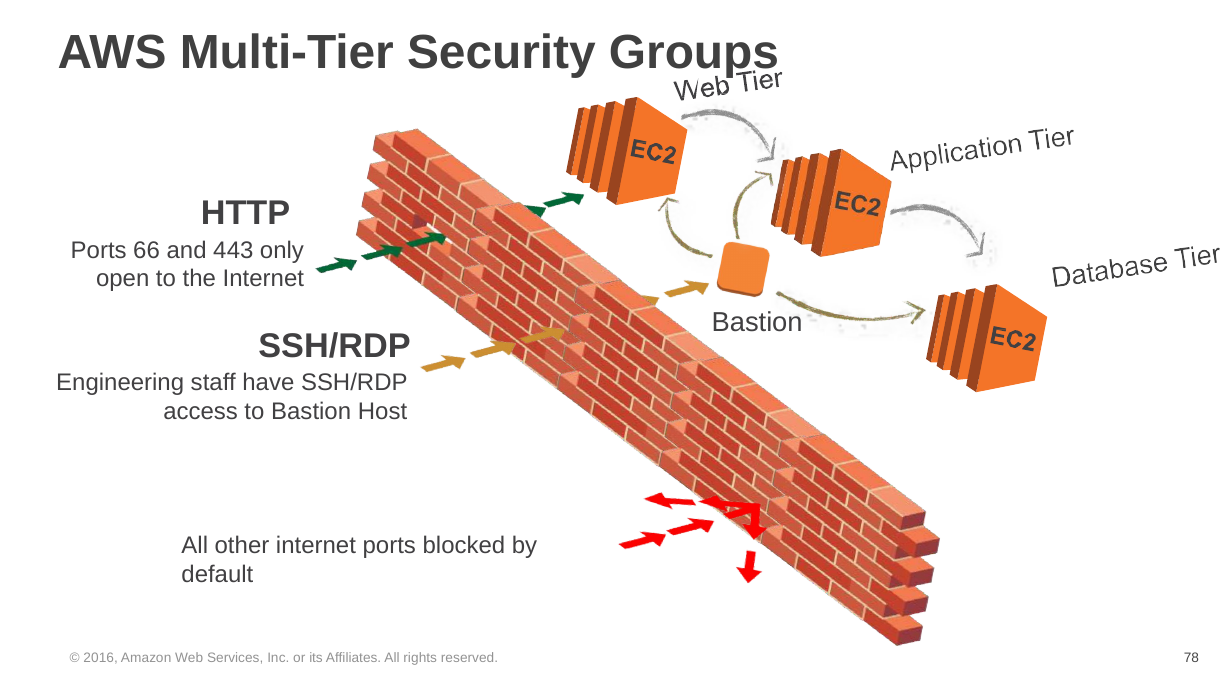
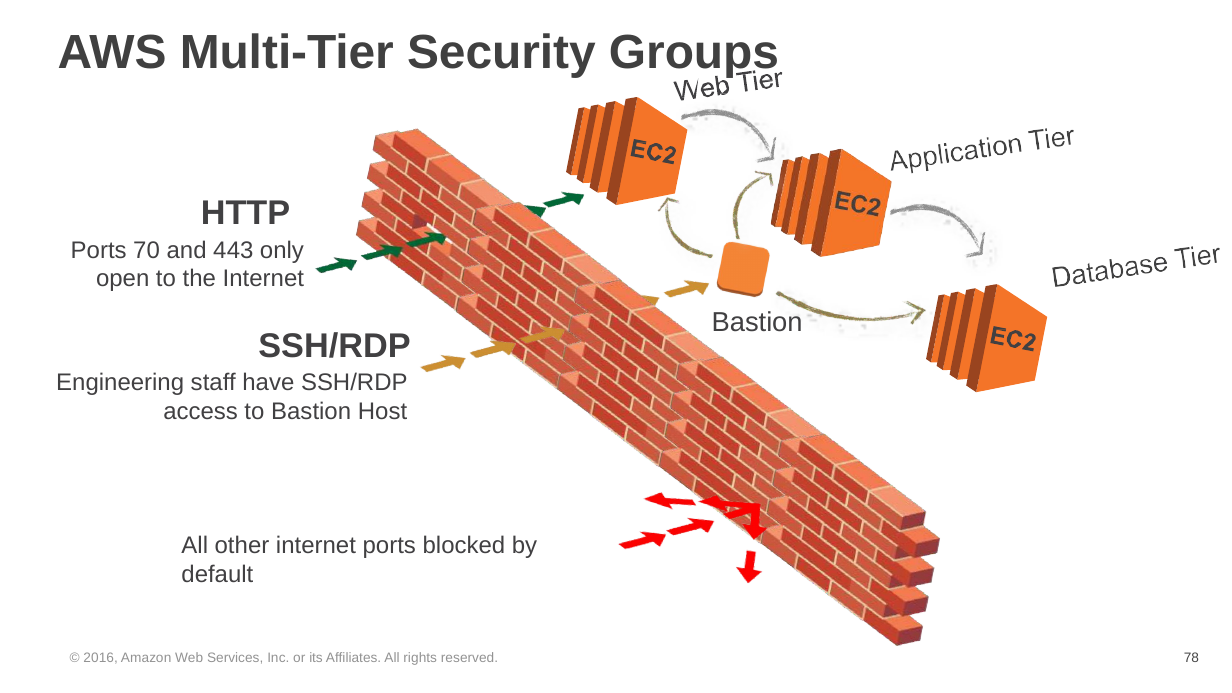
66: 66 -> 70 (147, 250)
